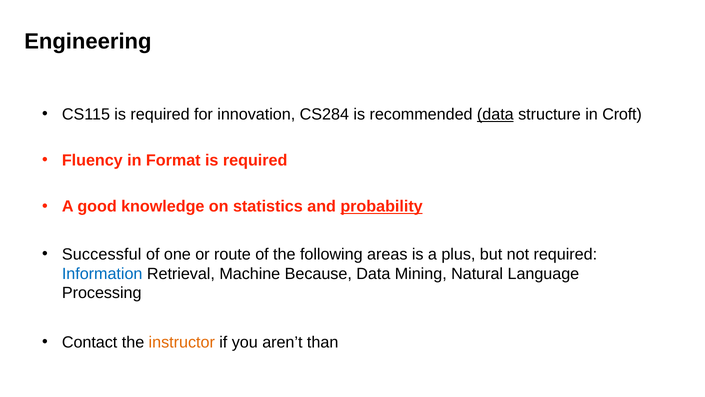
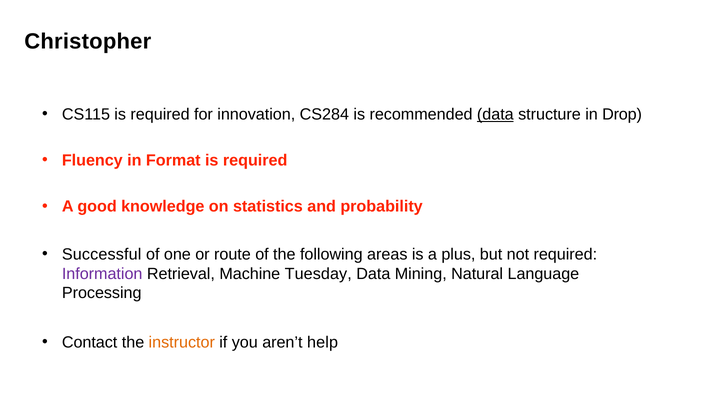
Engineering: Engineering -> Christopher (88, 41)
Croft: Croft -> Drop (622, 114)
probability underline: present -> none (382, 206)
Information colour: blue -> purple (102, 273)
Because: Because -> Tuesday (318, 273)
than: than -> help (323, 342)
